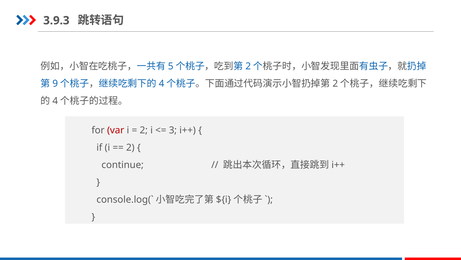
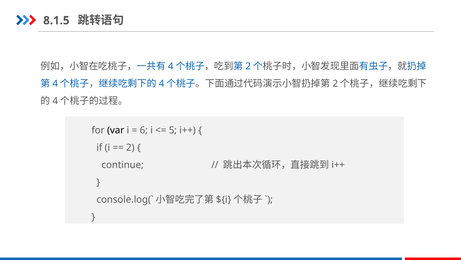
3.9.3: 3.9.3 -> 8.1.5 (56, 20)
5: 5 -> 4 (171, 66)
9: 9 -> 4 (55, 83)
var colour: red -> black (116, 130)
2: 2 -> 6 (144, 130)
3: 3 -> 5 (173, 130)
